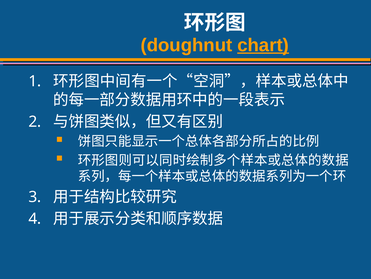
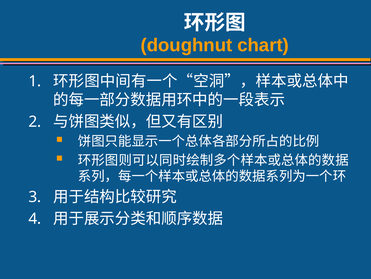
chart underline: present -> none (263, 45)
